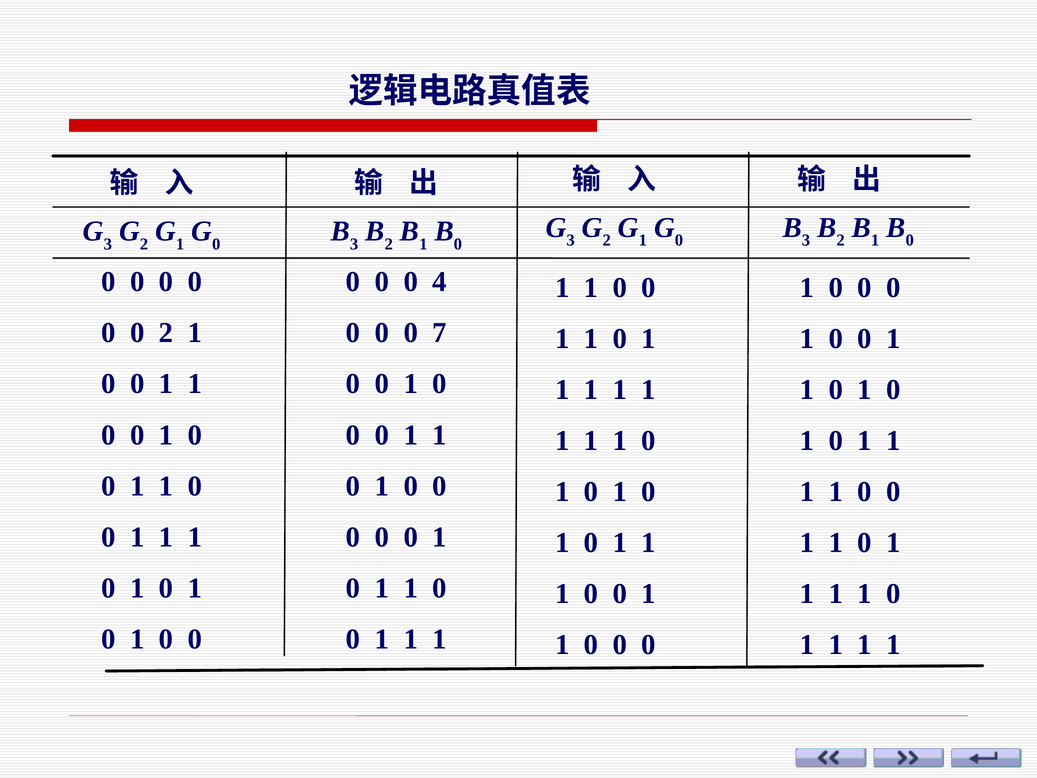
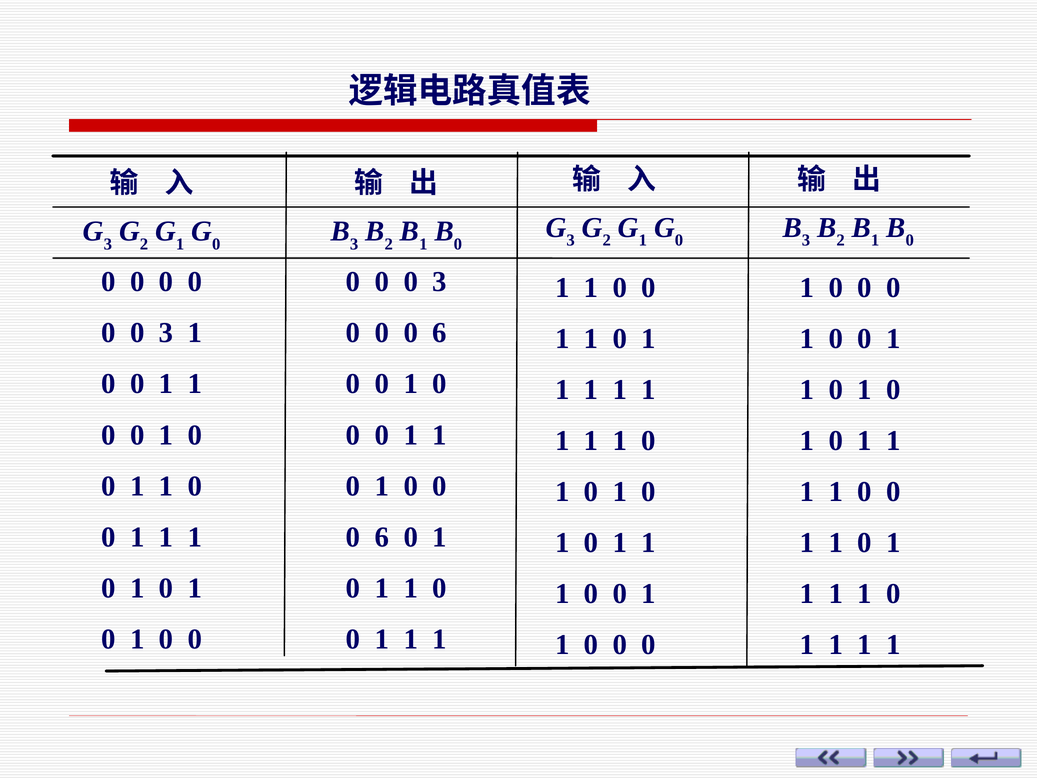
0 0 0 4: 4 -> 3 (440, 282)
2: 2 -> 3 (166, 333)
0 0 7: 7 -> 6 (440, 333)
0: 0 -> 6 (382, 537)
